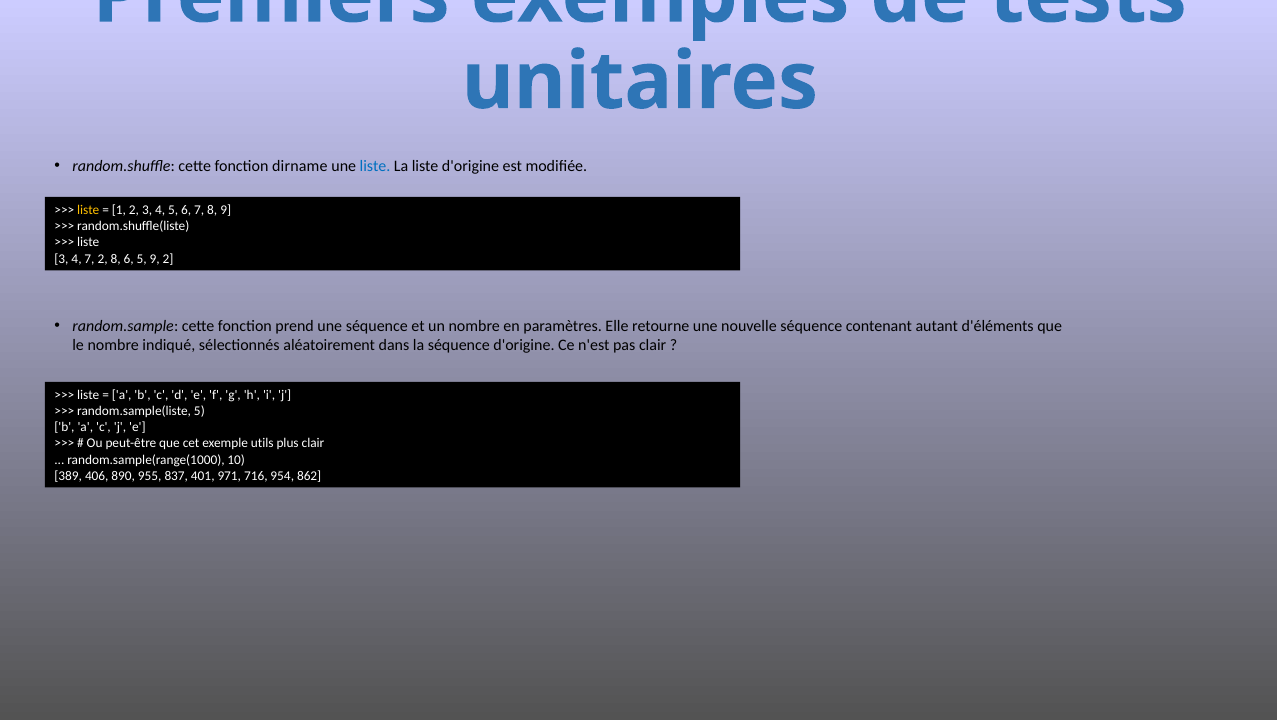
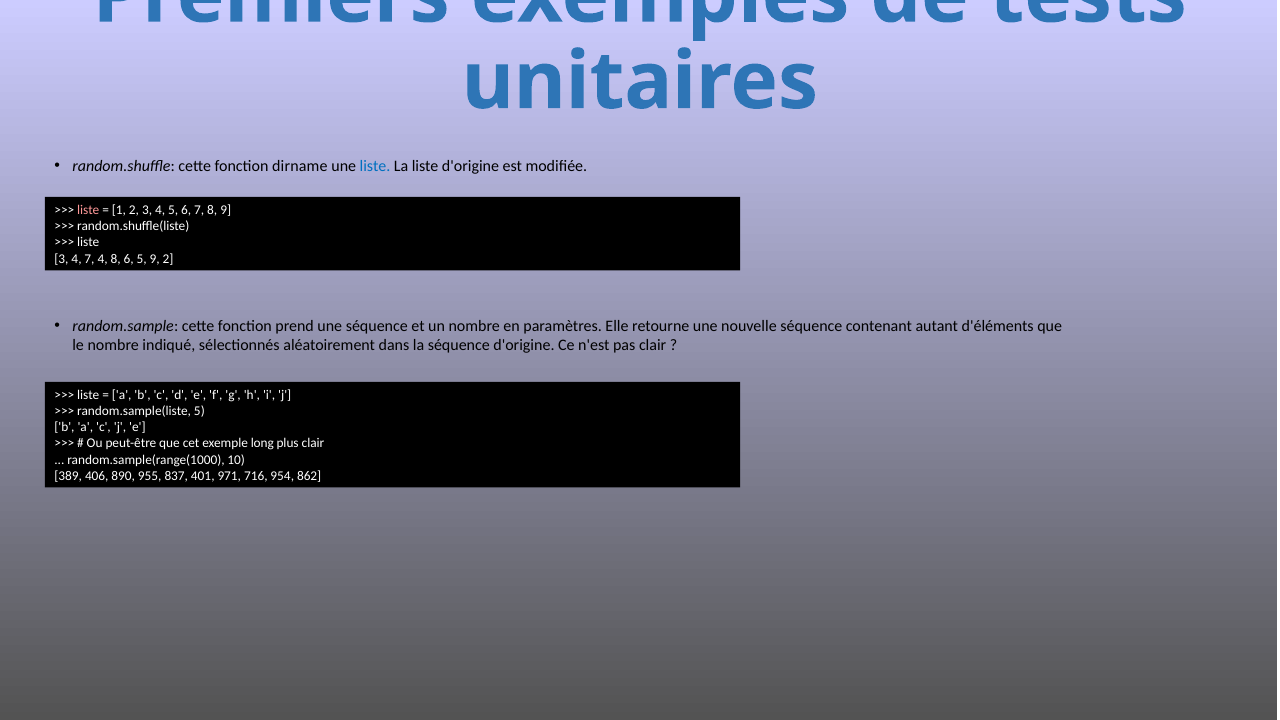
liste colour: yellow -> pink (88, 211)
7 2: 2 -> 4 (103, 259)
utils: utils -> long (262, 444)
